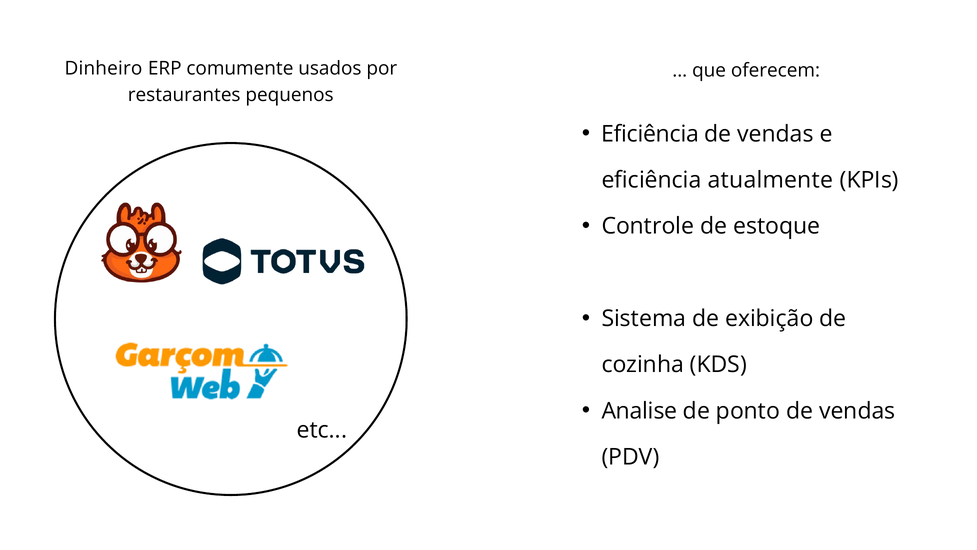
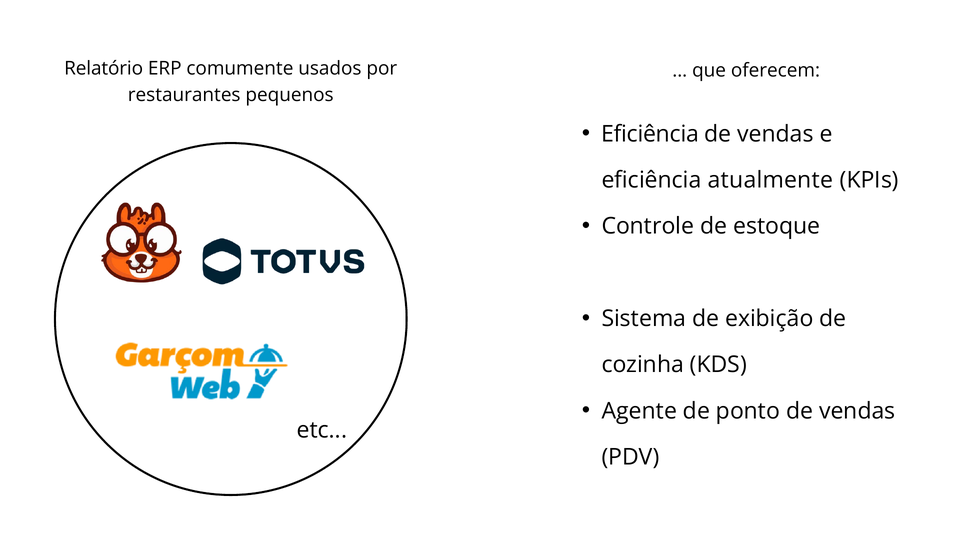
Dinheiro: Dinheiro -> Relatório (104, 68)
Analise: Analise -> Agente (639, 411)
